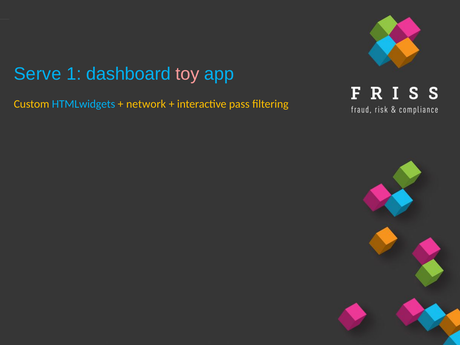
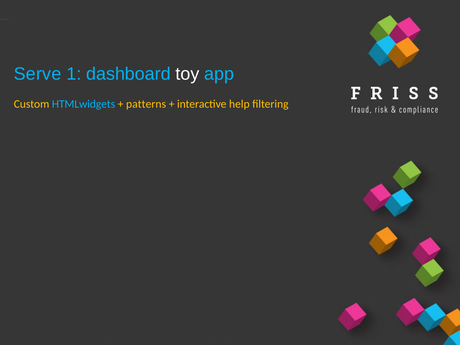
toy colour: pink -> white (188, 74)
network: network -> patterns (146, 104)
pass: pass -> help (239, 104)
